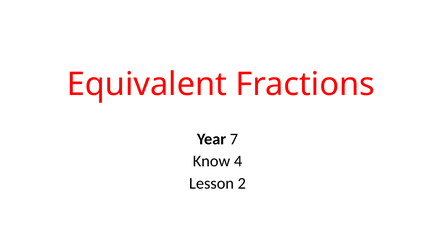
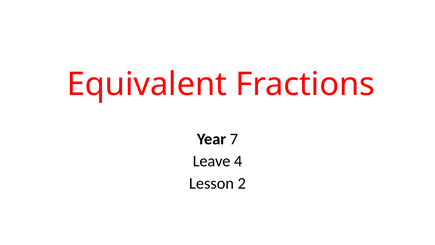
Know: Know -> Leave (212, 161)
